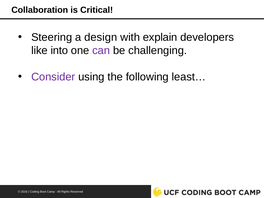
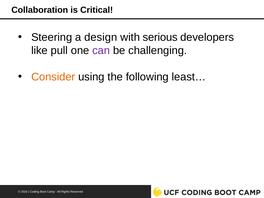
explain: explain -> serious (160, 37)
into: into -> pull (59, 50)
Consider colour: purple -> orange (53, 77)
